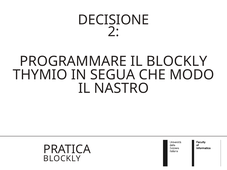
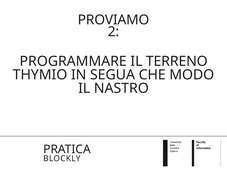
DECISIONE: DECISIONE -> PROVIAMO (114, 20)
IL BLOCKLY: BLOCKLY -> TERRENO (177, 61)
